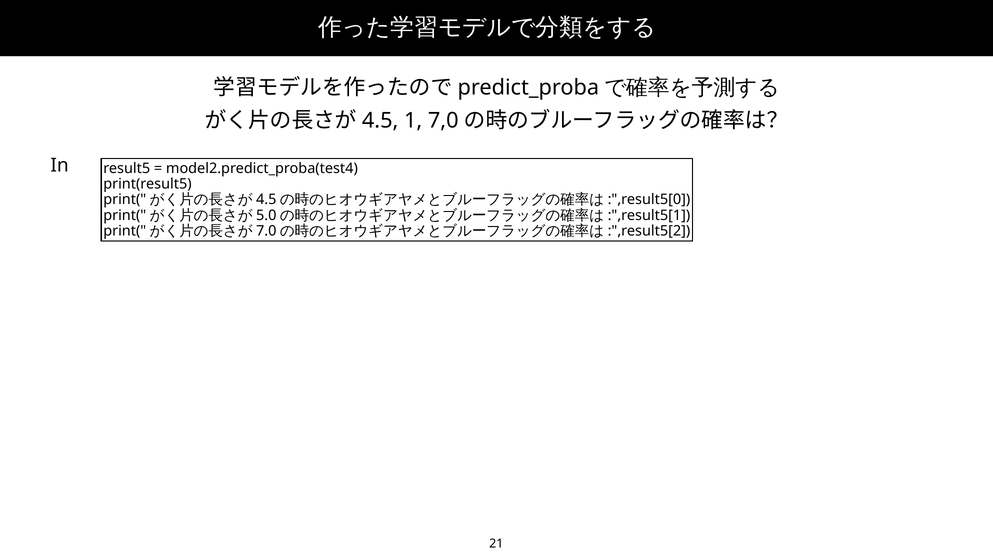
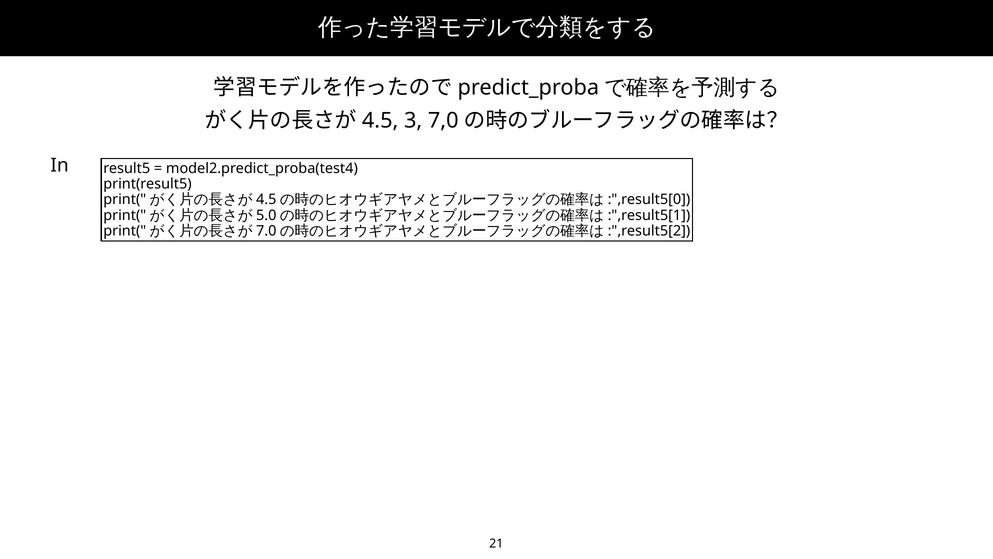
1: 1 -> 3 (413, 120)
